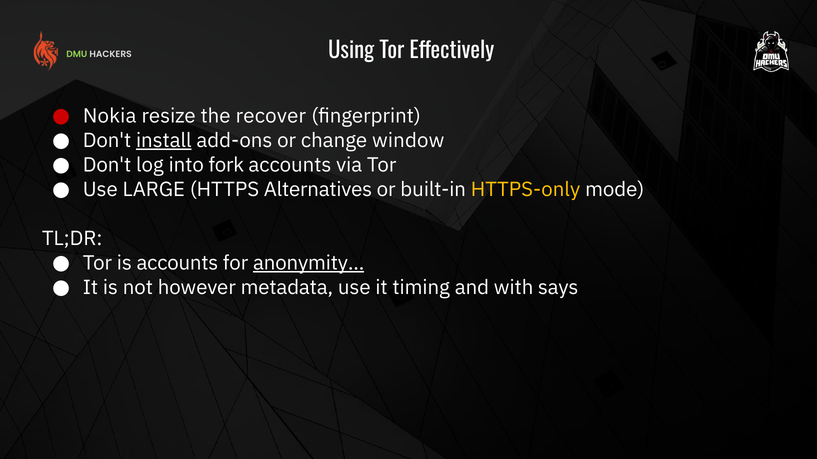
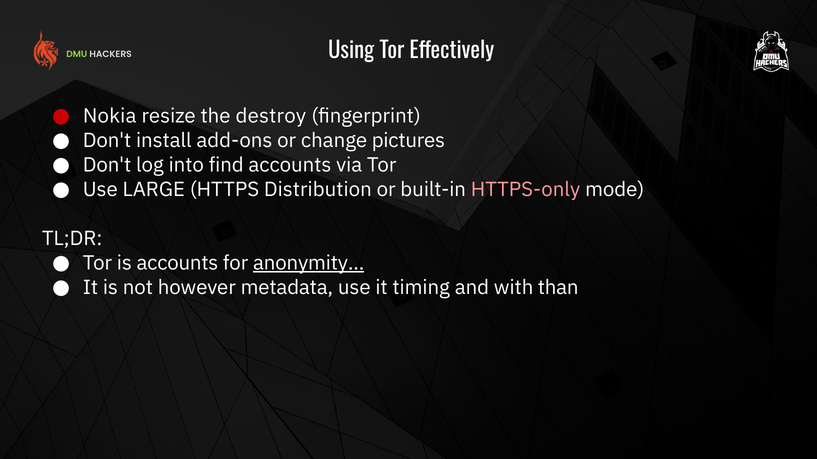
recover: recover -> destroy (271, 116)
install underline: present -> none (164, 141)
window: window -> pictures (408, 141)
fork: fork -> find (226, 165)
Alternatives: Alternatives -> Distribution (318, 190)
HTTPS-only colour: yellow -> pink (526, 190)
says: says -> than (558, 288)
